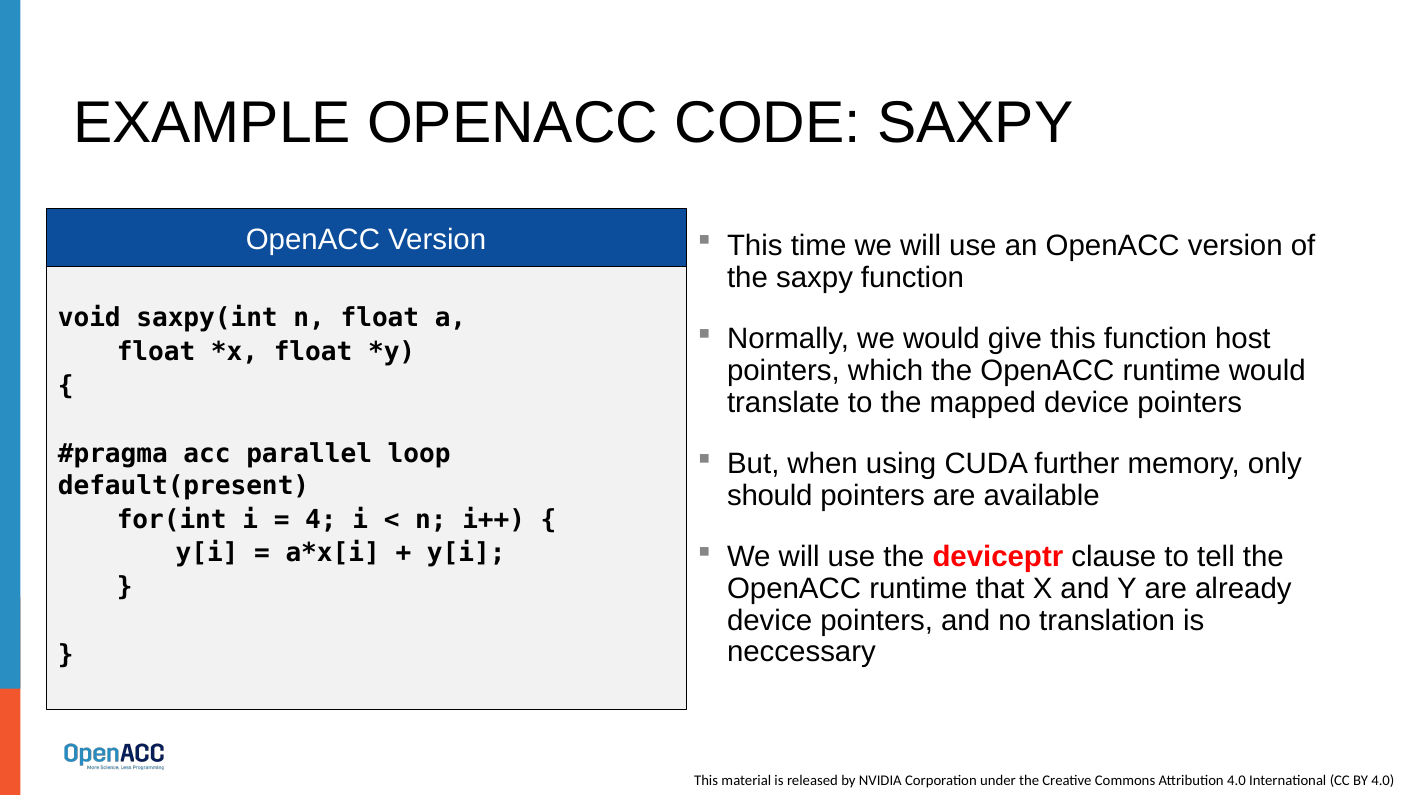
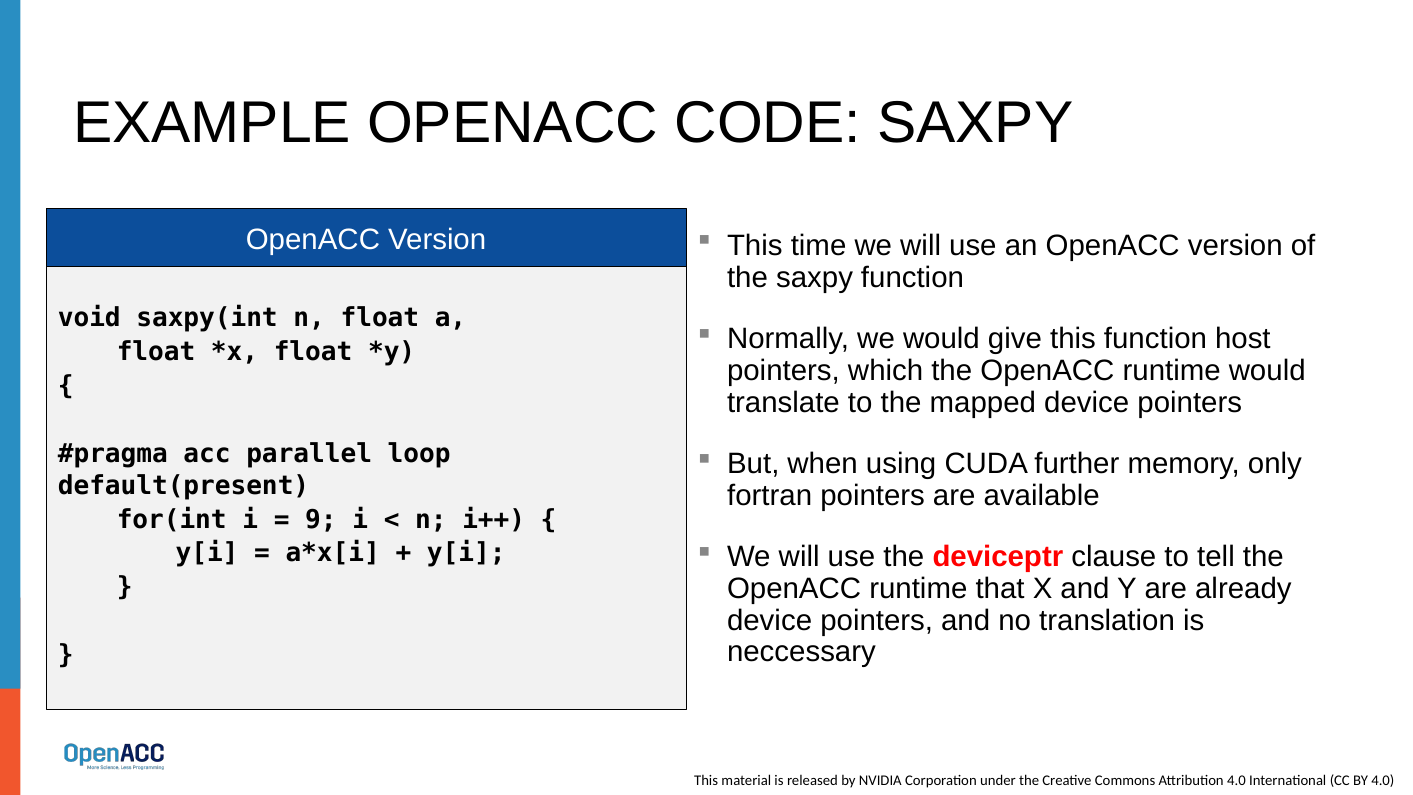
should: should -> fortran (770, 495)
4: 4 -> 9 (321, 519)
